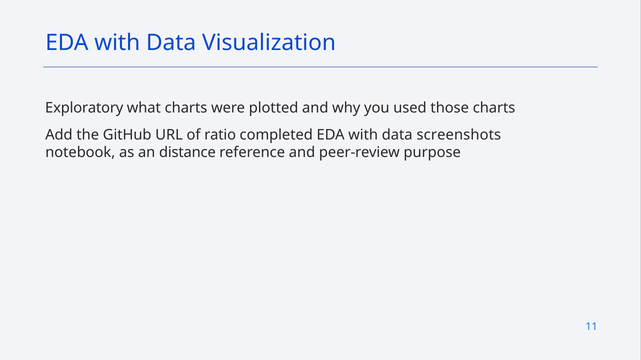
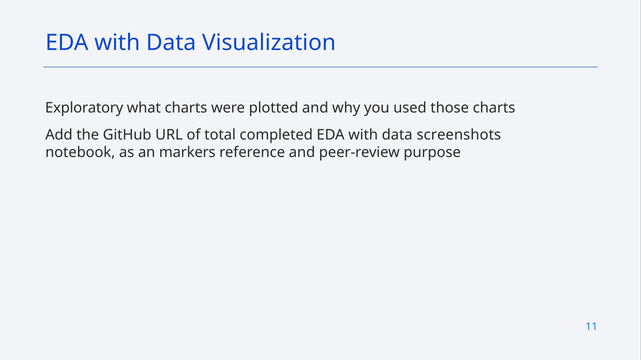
ratio: ratio -> total (220, 135)
distance: distance -> markers (187, 153)
